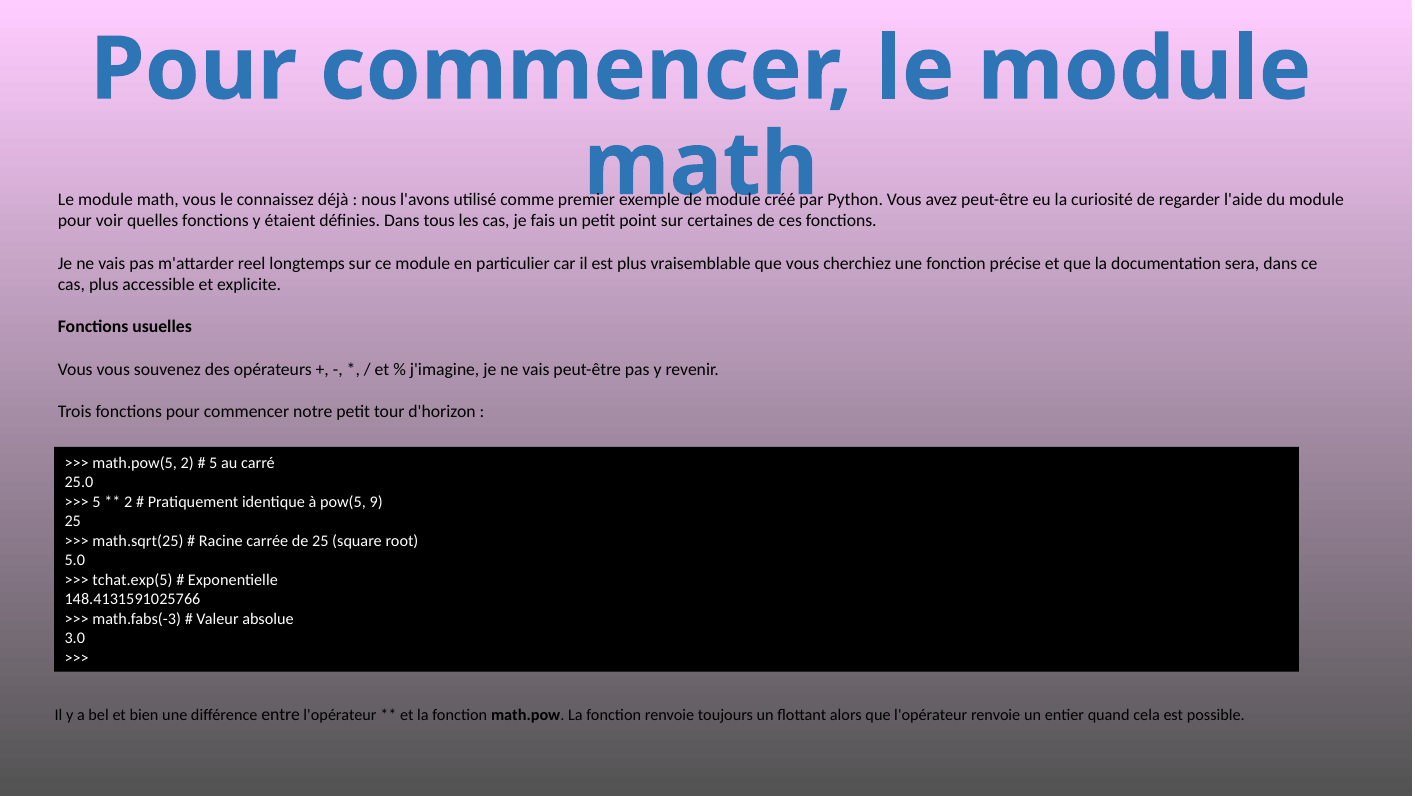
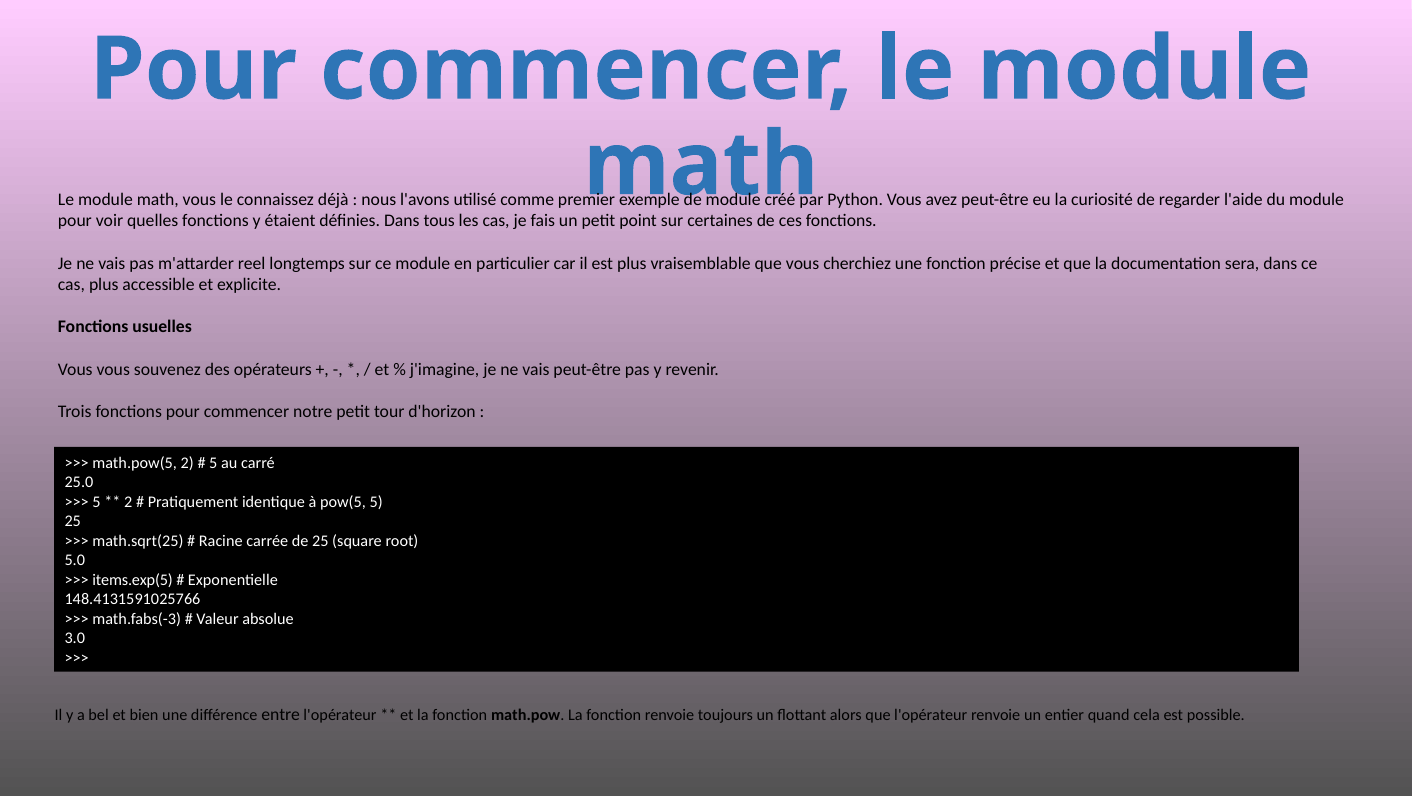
pow(5 9: 9 -> 5 (376, 502)
tchat.exp(5: tchat.exp(5 -> items.exp(5 (133, 580)
